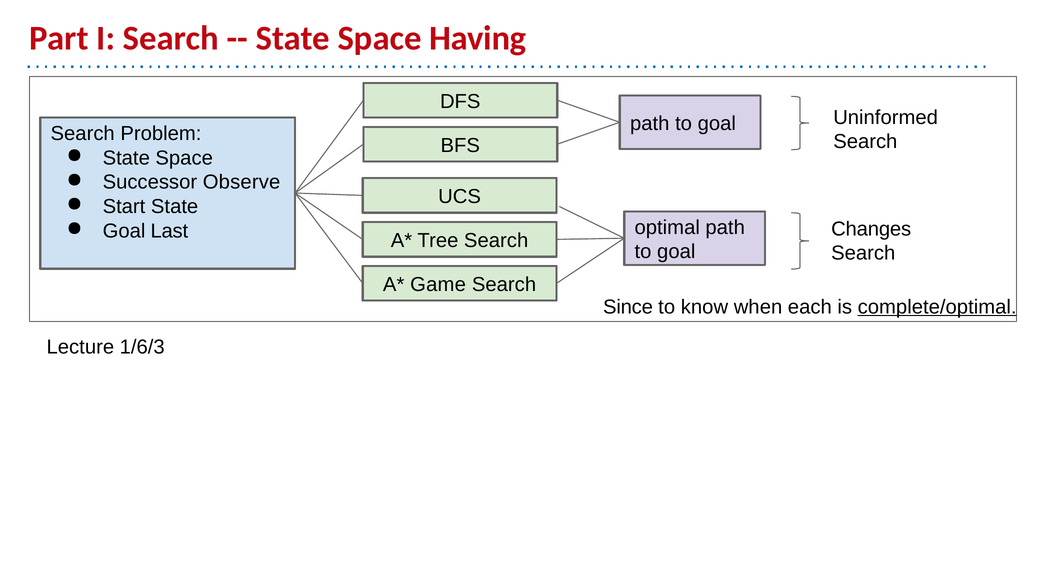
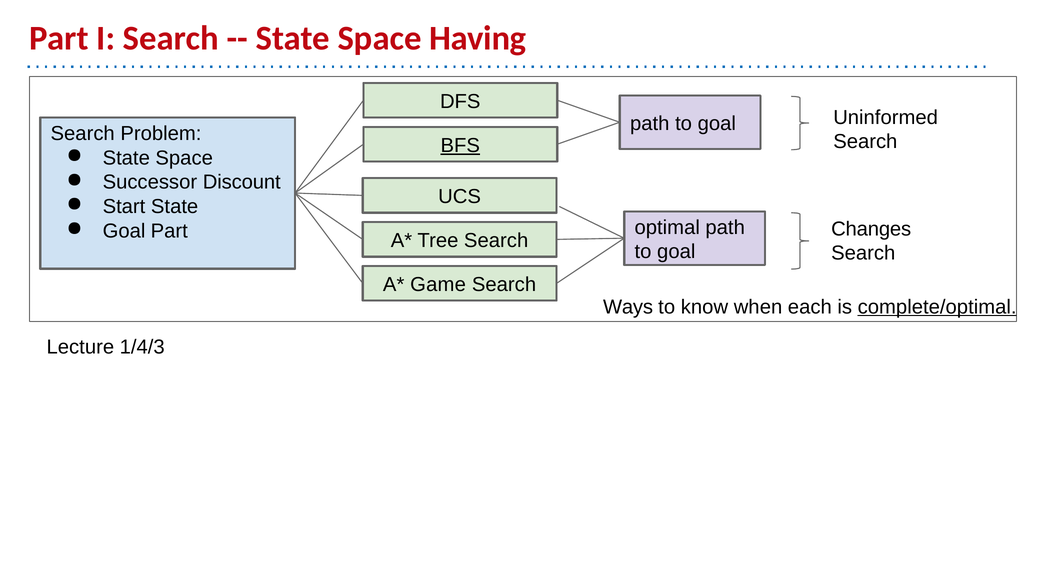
BFS underline: none -> present (460, 146)
Observe: Observe -> Discount (242, 183)
Goal Last: Last -> Part (169, 231)
Since: Since -> Ways (628, 307)
1/6/3: 1/6/3 -> 1/4/3 (142, 347)
